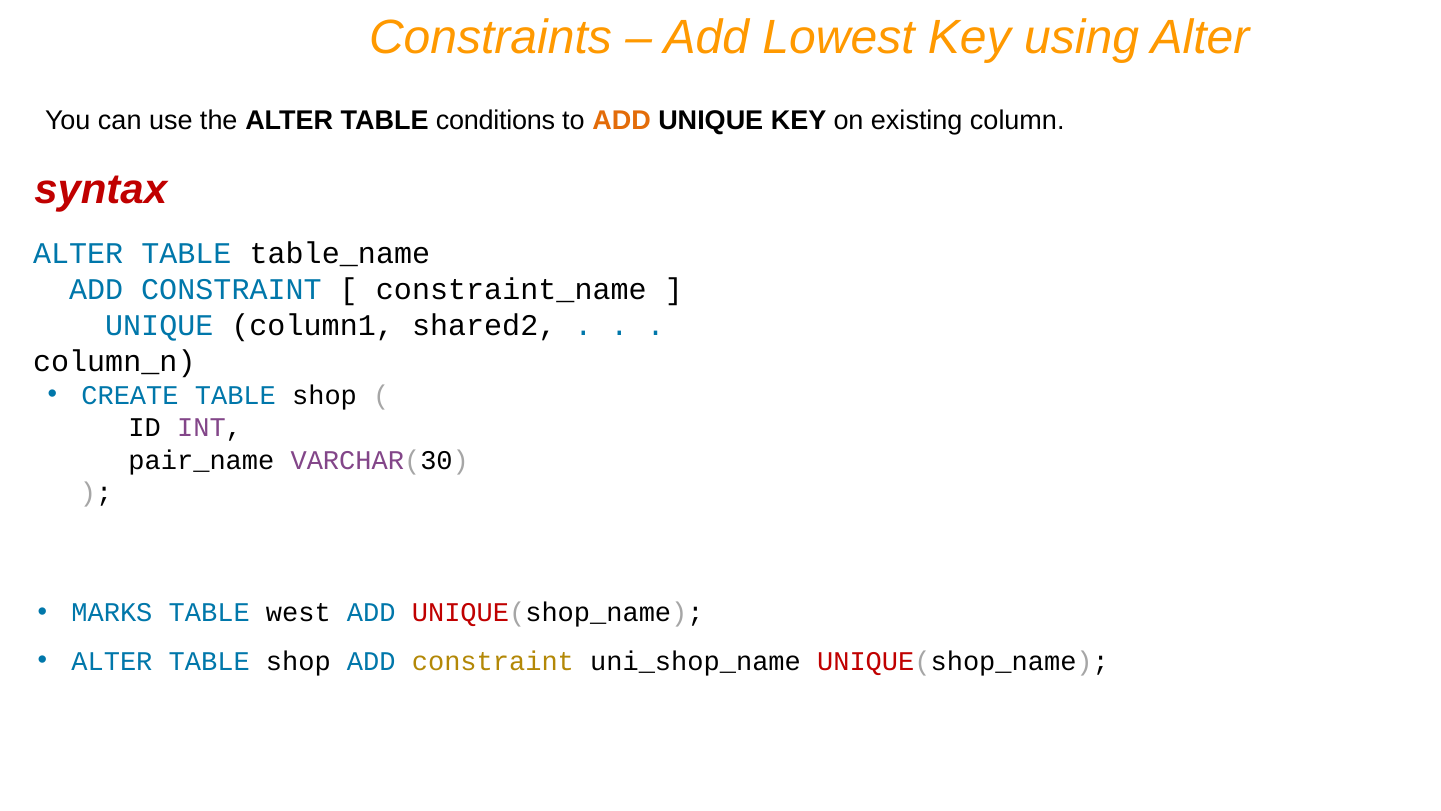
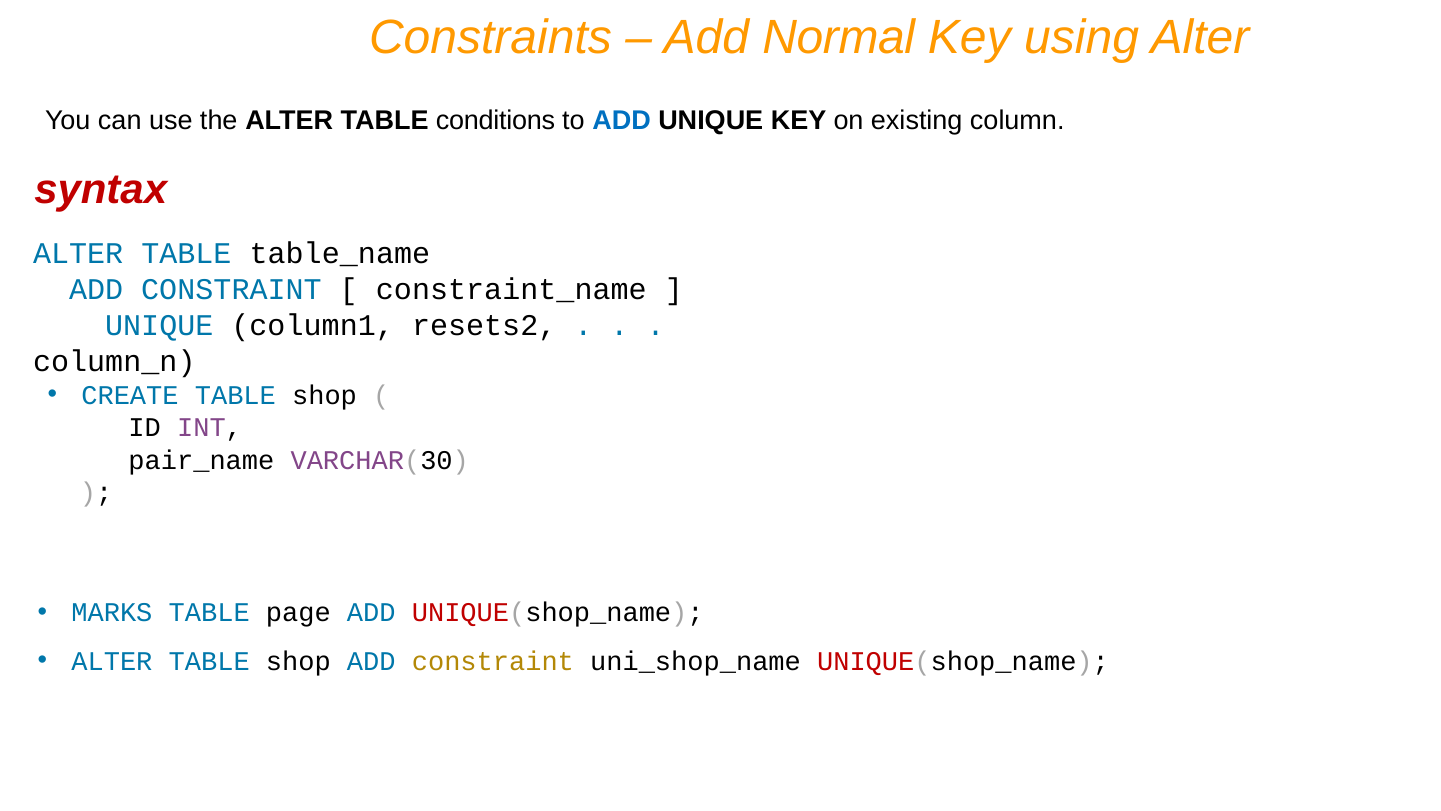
Lowest: Lowest -> Normal (839, 38)
ADD colour: orange -> blue (622, 120)
shared2: shared2 -> resets2 (484, 326)
west: west -> page (298, 612)
